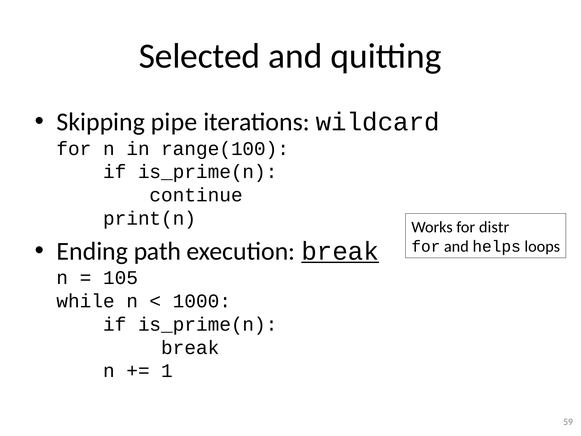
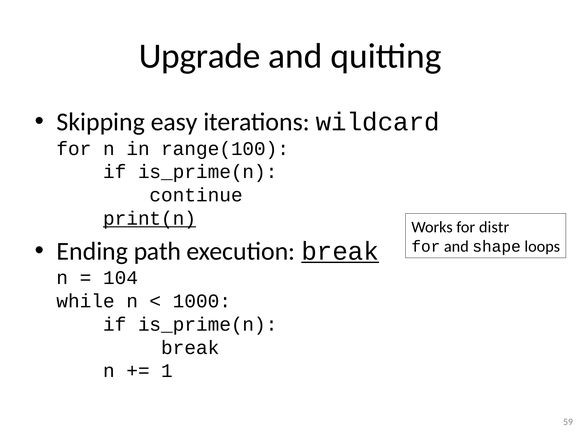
Selected: Selected -> Upgrade (200, 56)
pipe: pipe -> easy (174, 122)
print(n underline: none -> present (150, 218)
helps: helps -> shape (497, 246)
105: 105 -> 104 (121, 278)
